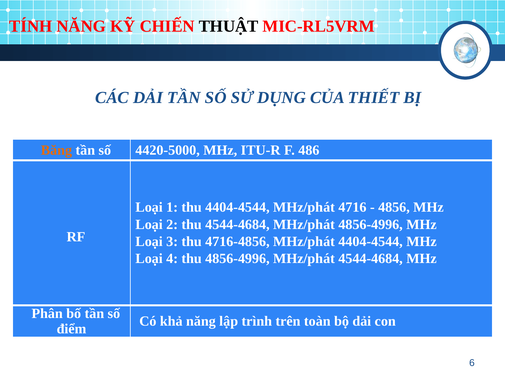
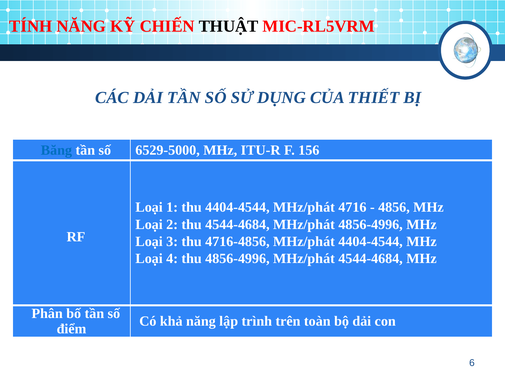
Băng colour: orange -> blue (56, 150)
4420-5000: 4420-5000 -> 6529-5000 (168, 150)
486: 486 -> 156 (309, 150)
